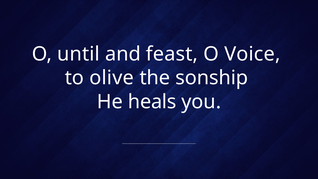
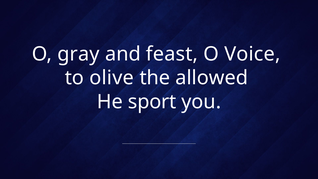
until: until -> gray (78, 54)
sonship: sonship -> allowed (212, 78)
heals: heals -> sport (152, 102)
